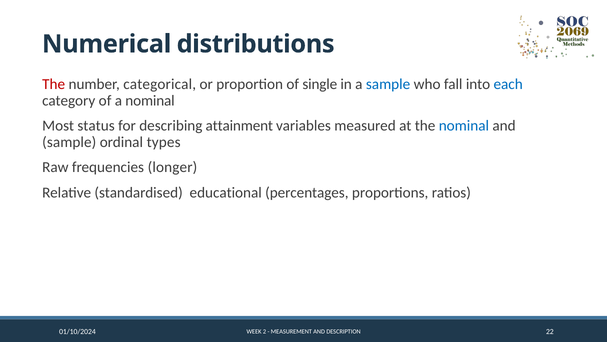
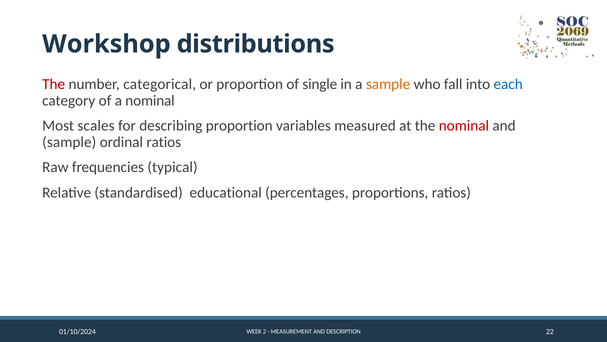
Numerical: Numerical -> Workshop (106, 44)
sample colour: blue -> orange (388, 84)
status: status -> scales (96, 126)
describing attainment: attainment -> proportion (239, 126)
nominal colour: blue -> red (464, 126)
ordinal types: types -> ratios (164, 142)
longer: longer -> typical (173, 167)
